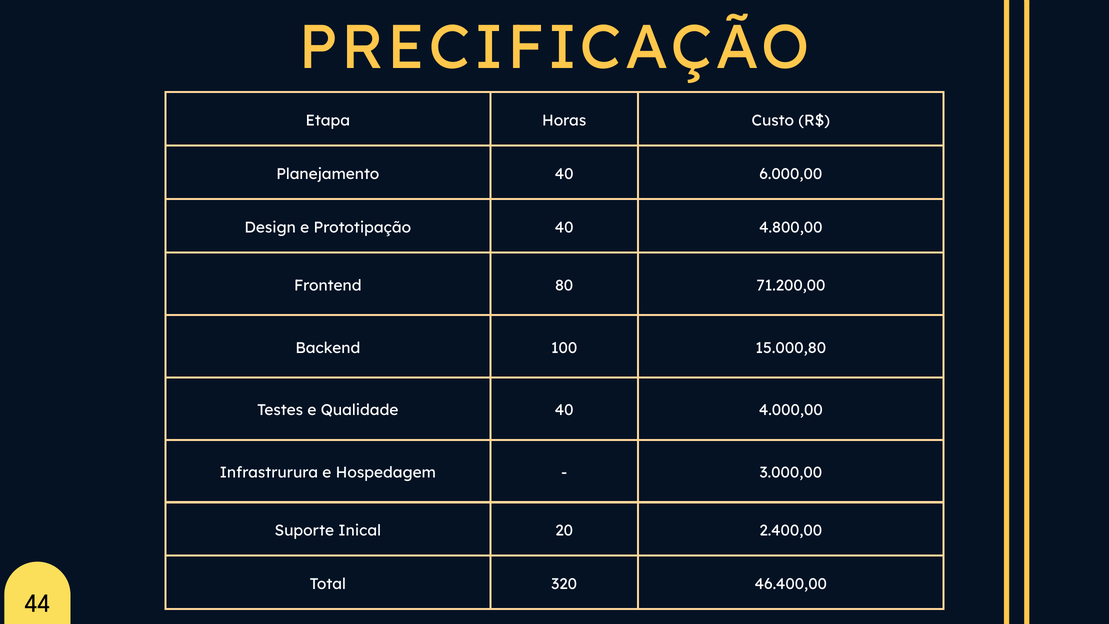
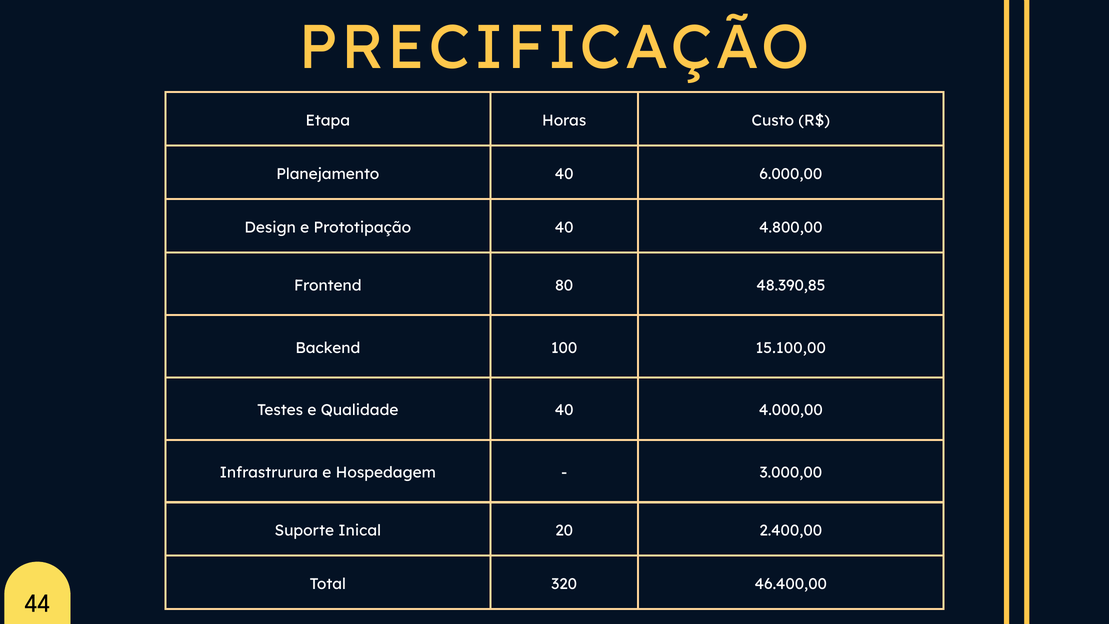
71.200,00: 71.200,00 -> 48.390,85 (791, 285)
15.000,80: 15.000,80 -> 15.100,00 (791, 348)
